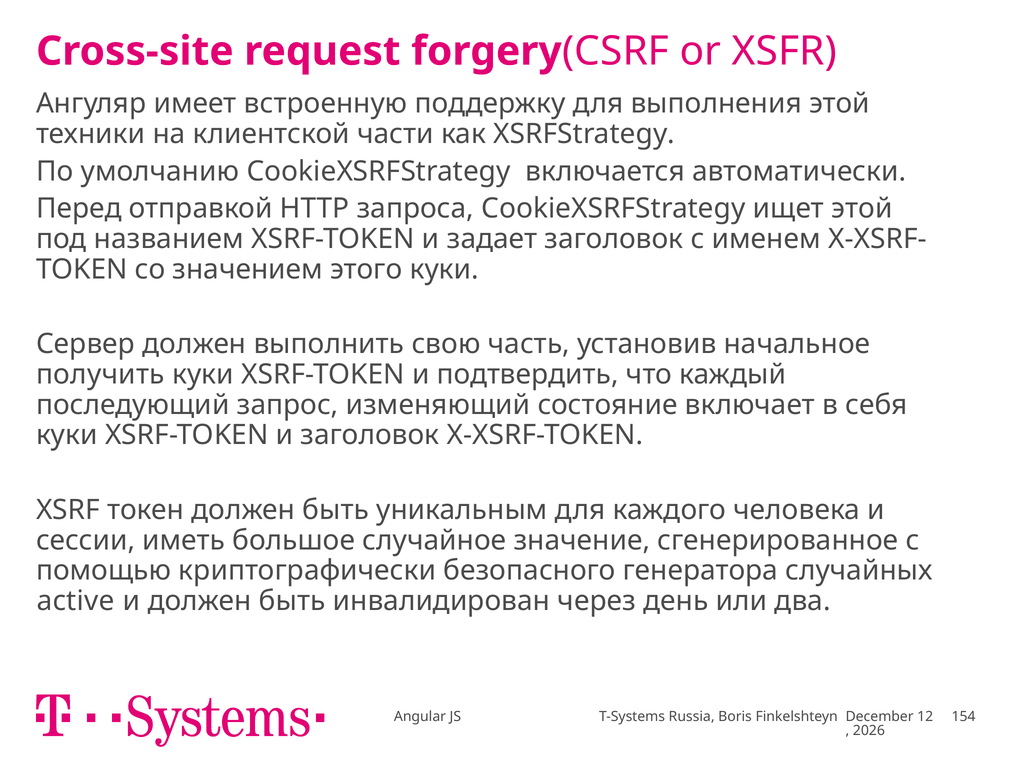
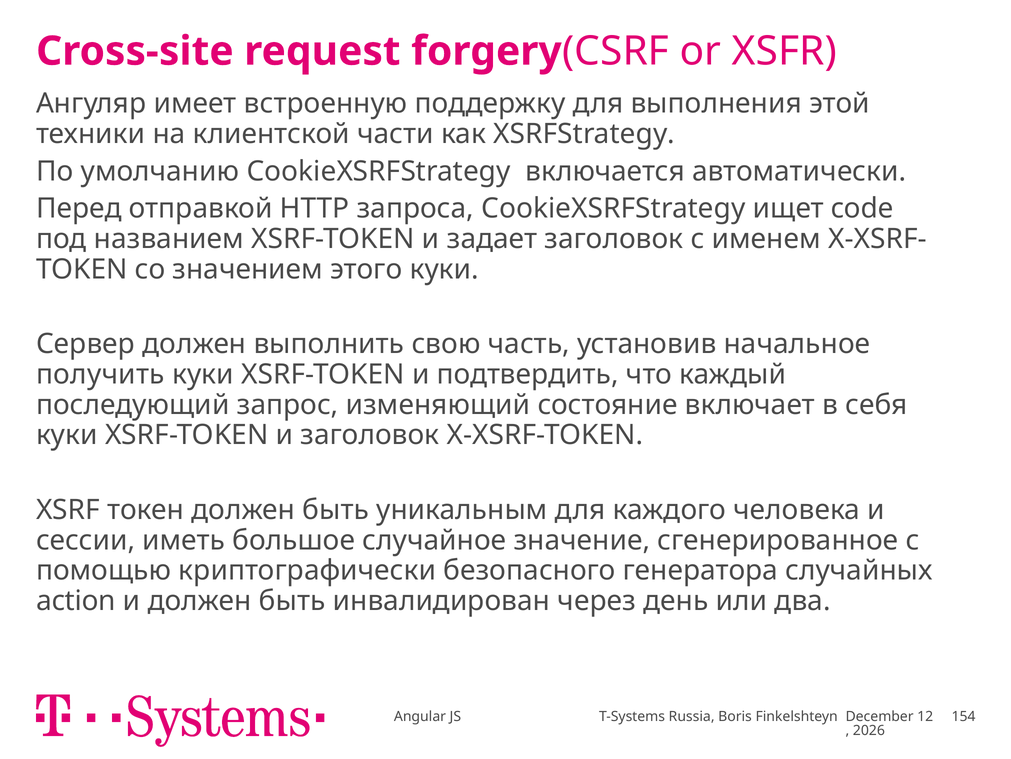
ищет этой: этой -> code (862, 208)
active: active -> action (76, 600)
